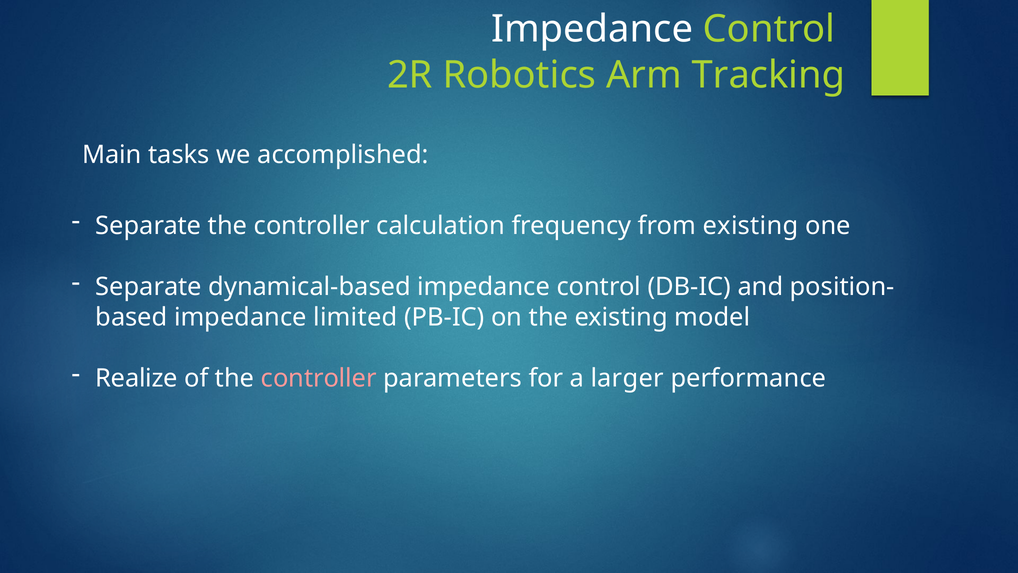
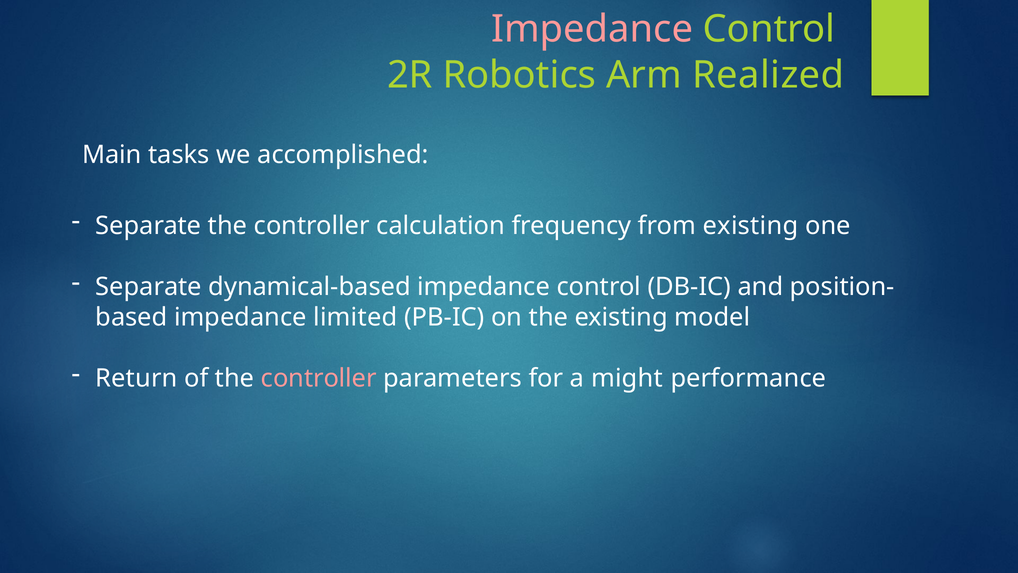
Impedance colour: white -> pink (592, 29)
Tracking: Tracking -> Realized (768, 75)
Realize: Realize -> Return (136, 378)
larger: larger -> might (627, 378)
